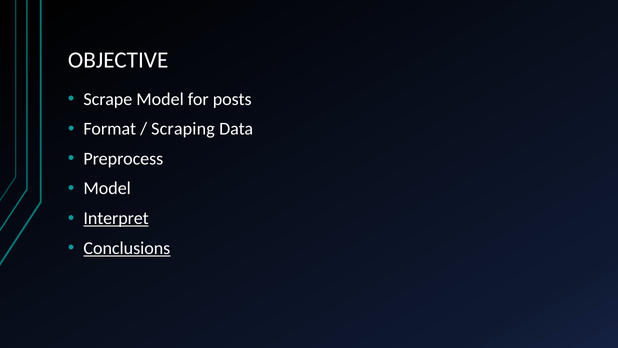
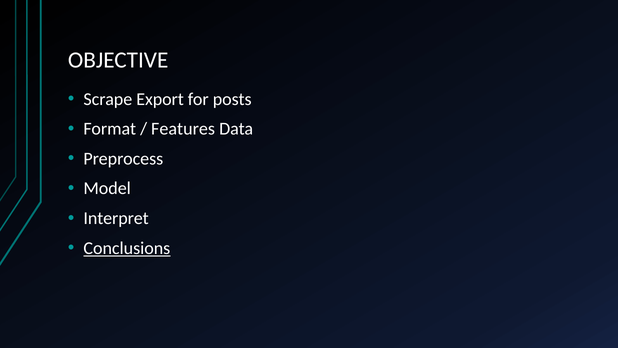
Scrape Model: Model -> Export (160, 99)
Scraping: Scraping -> Features (183, 129)
Interpret underline: present -> none (116, 218)
